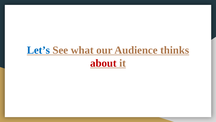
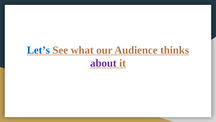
about colour: red -> purple (103, 63)
